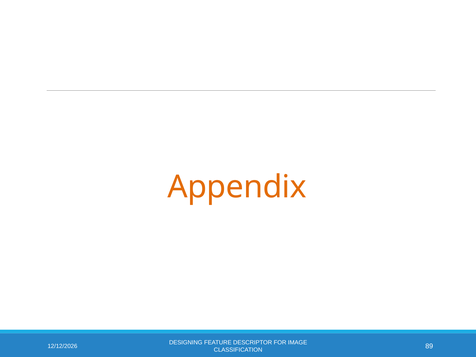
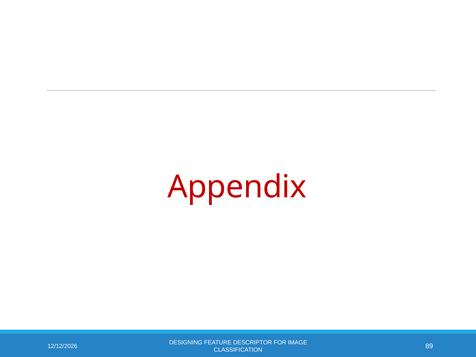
Appendix colour: orange -> red (237, 187)
